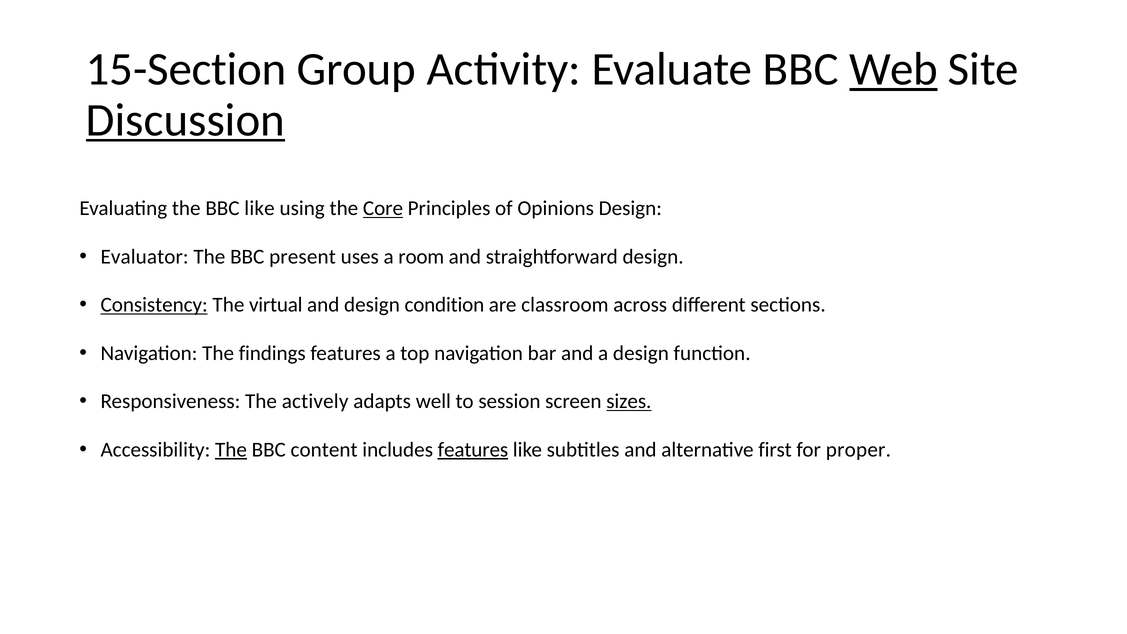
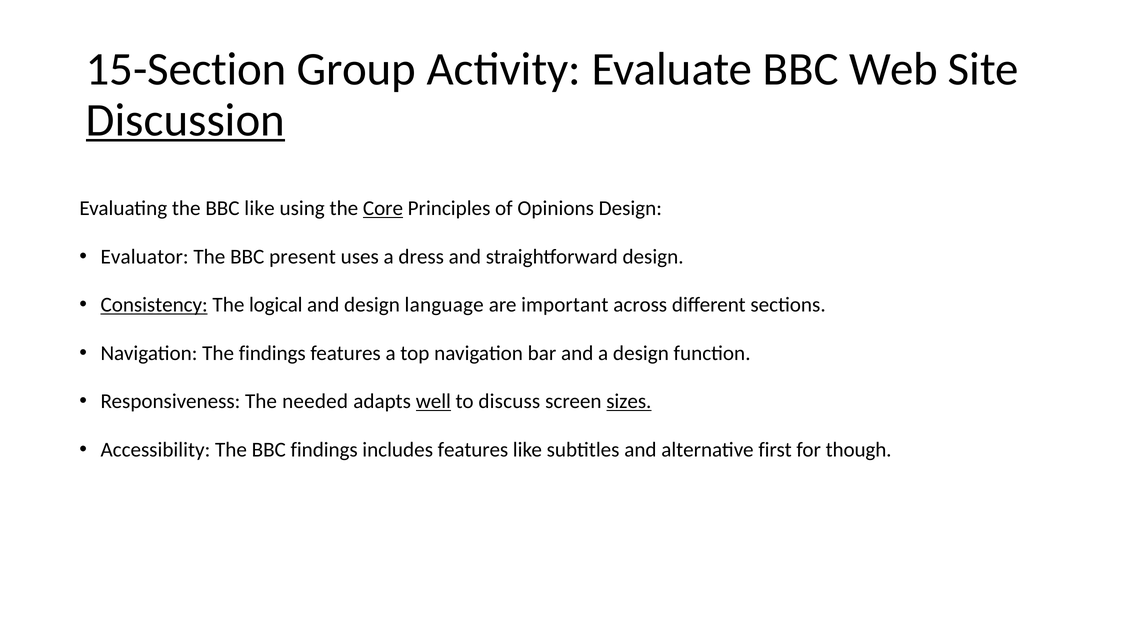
Web underline: present -> none (894, 69)
room: room -> dress (421, 257)
virtual: virtual -> logical (276, 305)
condition: condition -> language (444, 305)
classroom: classroom -> important (565, 305)
actively: actively -> needed (315, 401)
well underline: none -> present (433, 401)
session: session -> discuss (509, 401)
The underline: present -> none (231, 450)
BBC content: content -> findings (324, 450)
features underline: present -> none (473, 450)
proper: proper -> though (859, 450)
